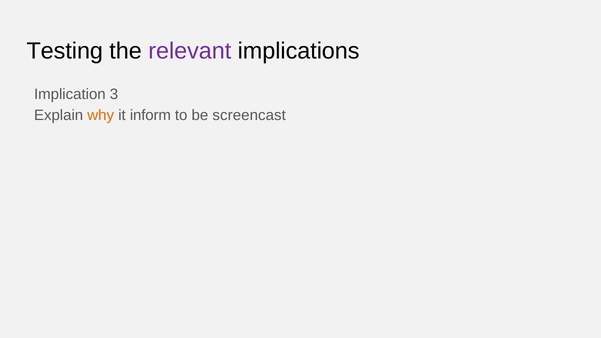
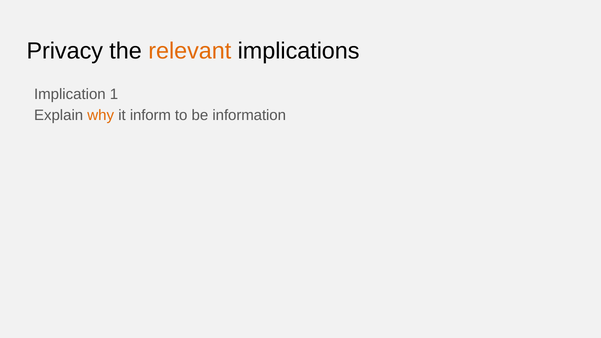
Testing: Testing -> Privacy (65, 51)
relevant colour: purple -> orange (190, 51)
3: 3 -> 1 (114, 95)
screencast: screencast -> information (249, 115)
